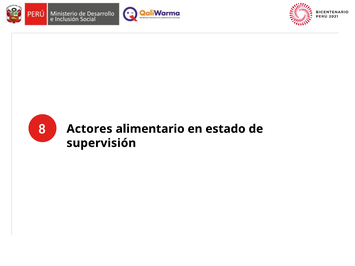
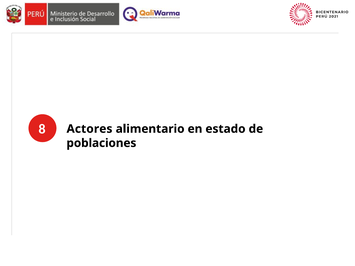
supervisión: supervisión -> poblaciones (101, 143)
